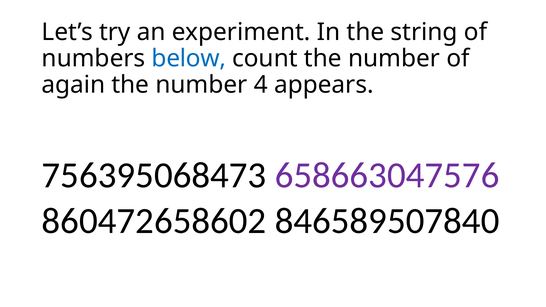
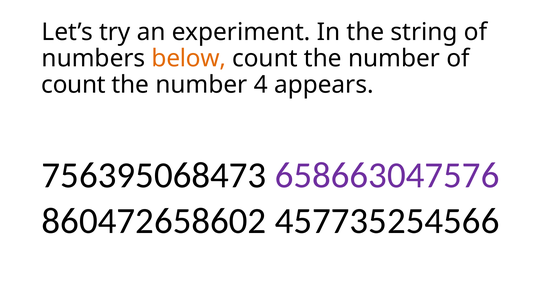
below colour: blue -> orange (189, 58)
again: again -> count (73, 85)
846589507840: 846589507840 -> 457735254566 (387, 221)
